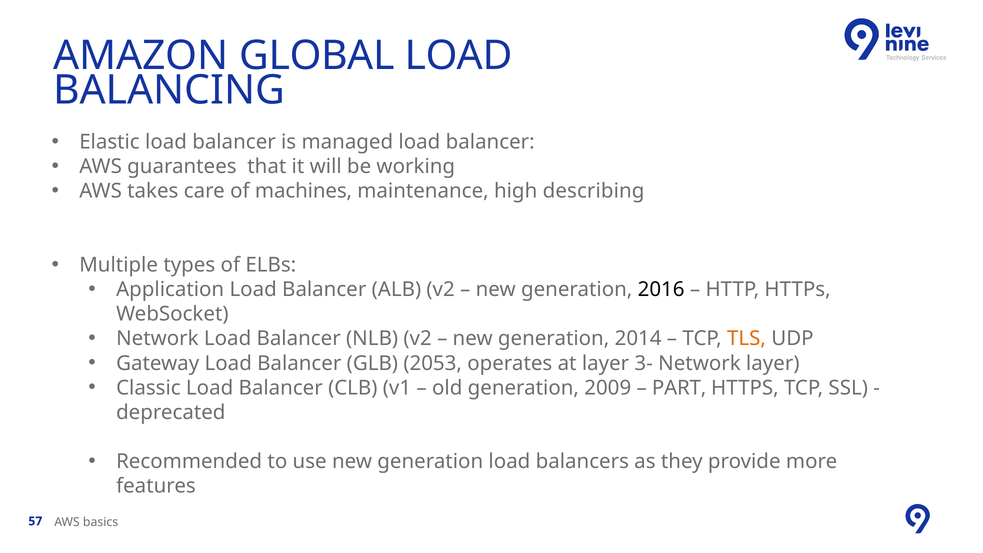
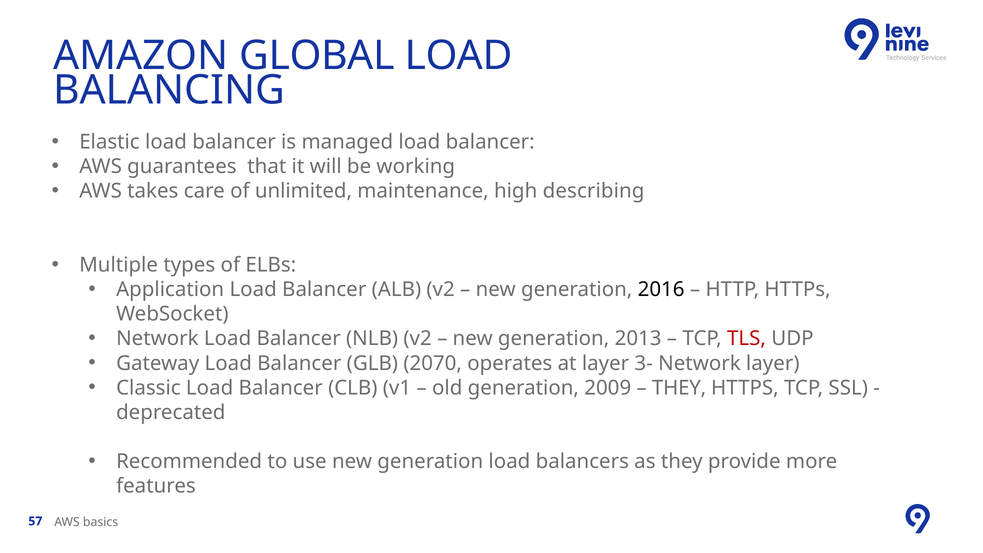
machines: machines -> unlimited (303, 191)
2014: 2014 -> 2013 (638, 339)
TLS colour: orange -> red (747, 339)
2053: 2053 -> 2070 (433, 363)
PART: PART -> THEY (679, 388)
